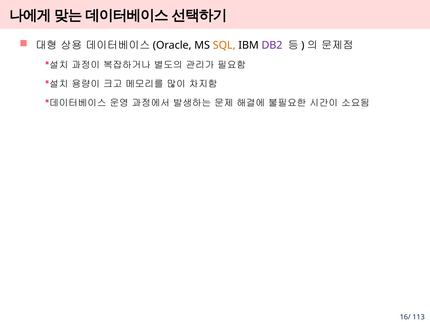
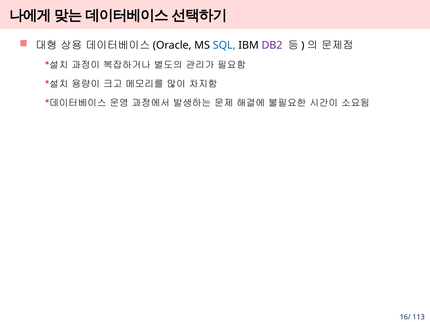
SQL colour: orange -> blue (224, 45)
